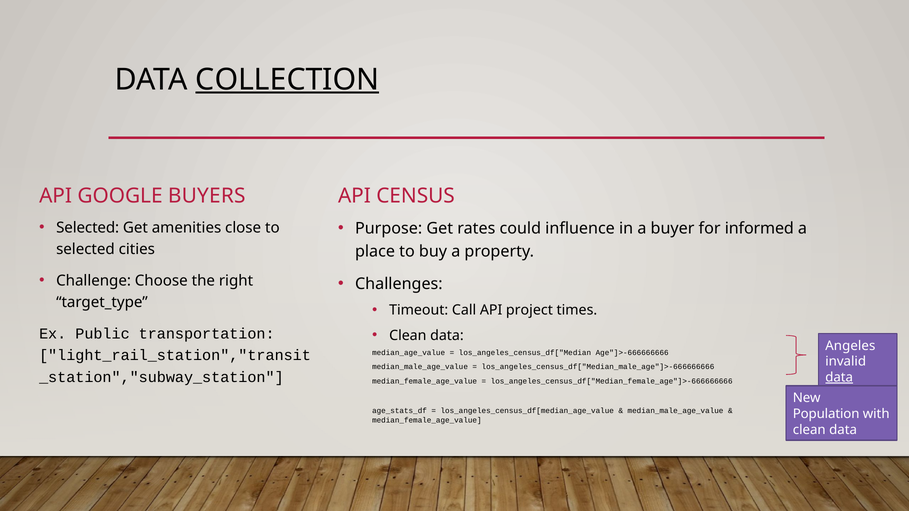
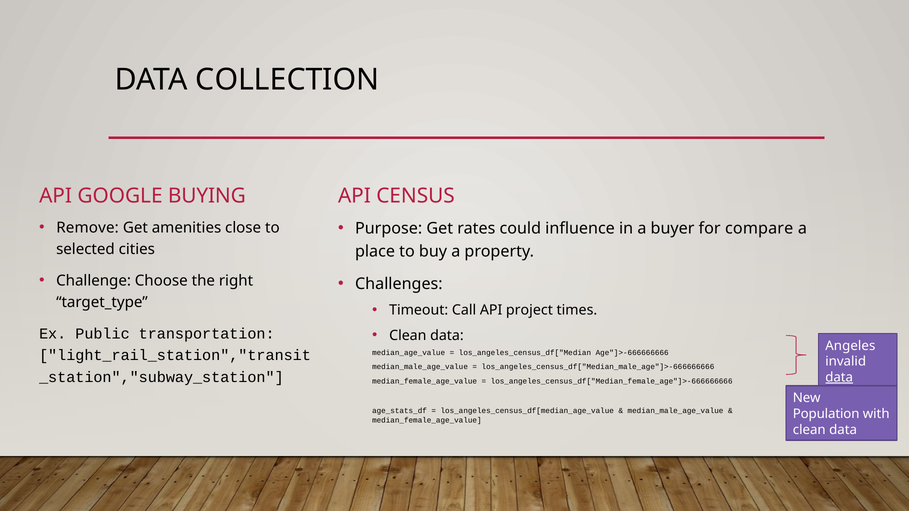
COLLECTION underline: present -> none (287, 80)
BUYERS: BUYERS -> BUYING (207, 196)
Selected: Selected -> Remove (88, 228)
informed: informed -> compare (759, 228)
